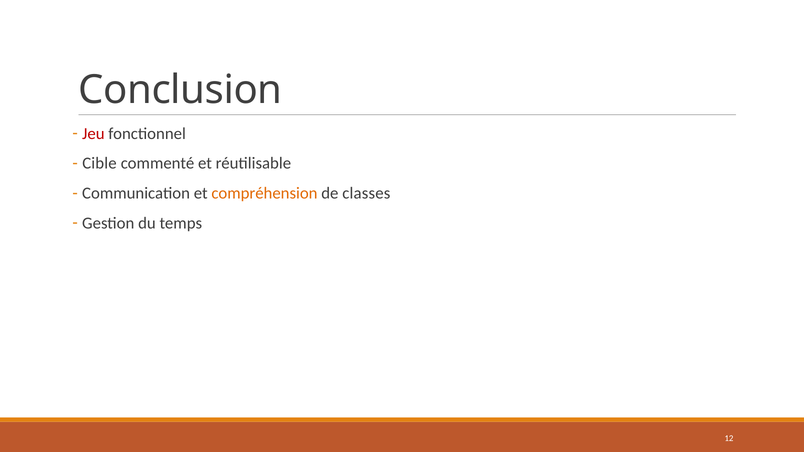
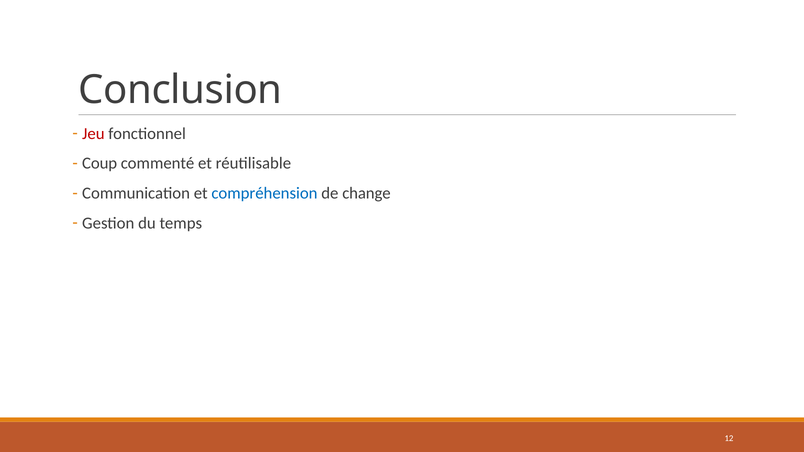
Cible: Cible -> Coup (100, 163)
compréhension colour: orange -> blue (264, 193)
classes: classes -> change (366, 193)
